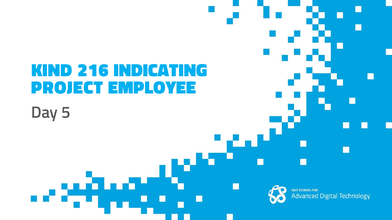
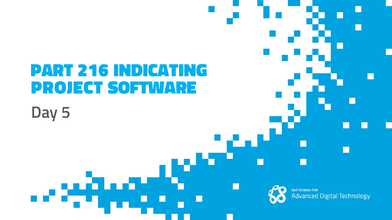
KIND: KIND -> PART (52, 71)
EMPLOYEE: EMPLOYEE -> SOFTWARE (152, 88)
